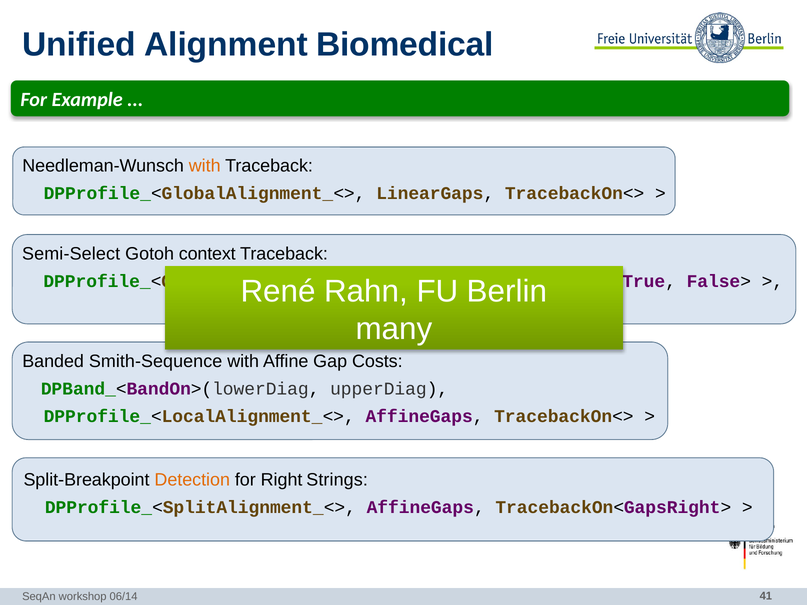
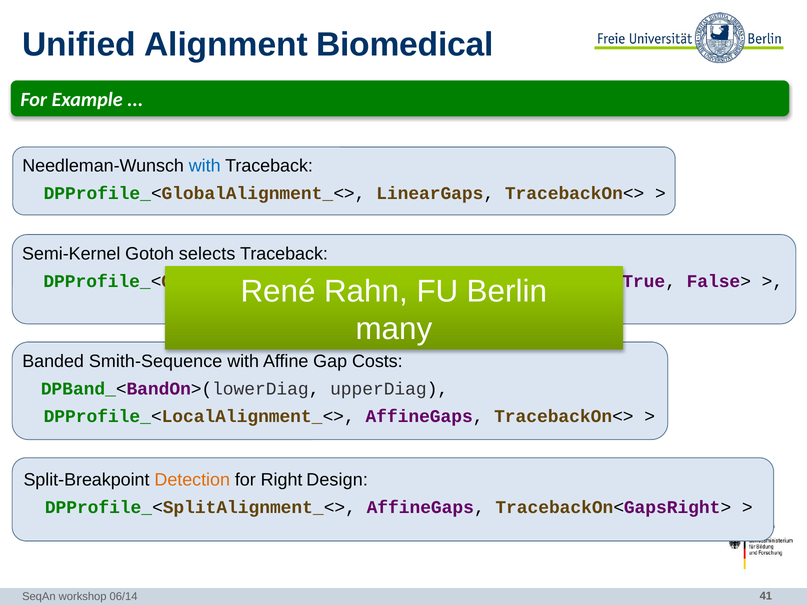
with colour: orange -> blue (205, 166)
Semi-Select: Semi-Select -> Semi-Kernel (71, 254)
context: context -> selects (207, 254)
Strings: Strings -> Design (337, 480)
